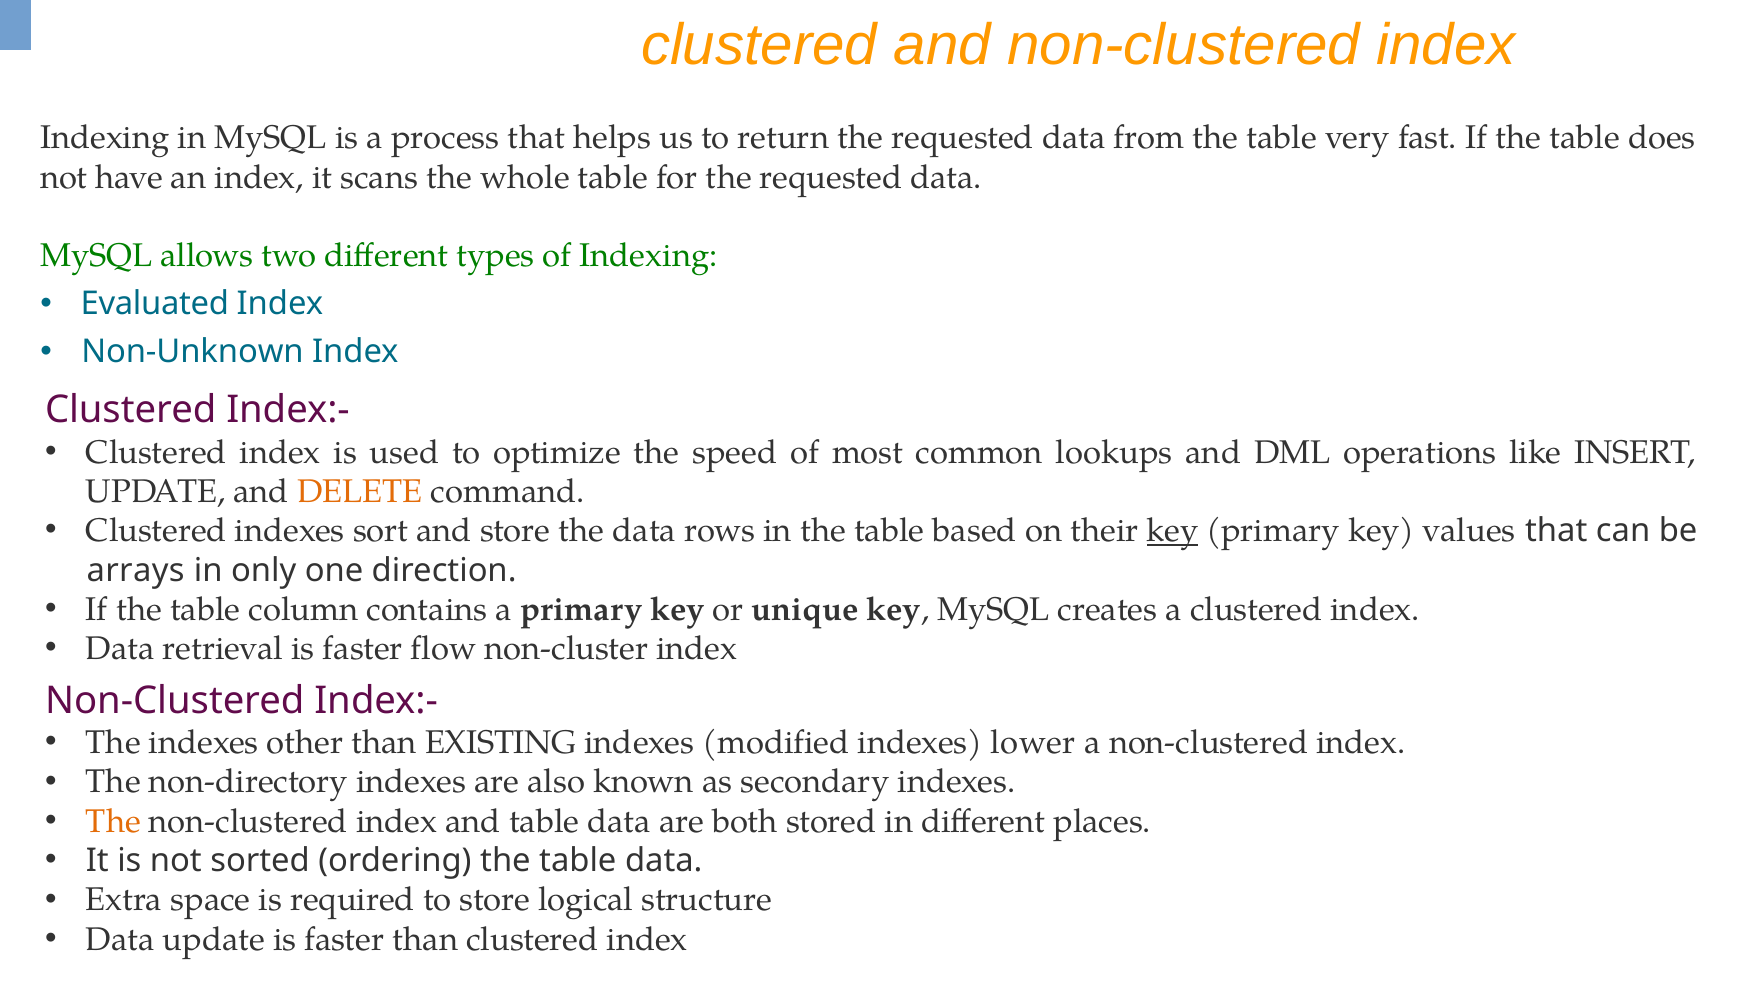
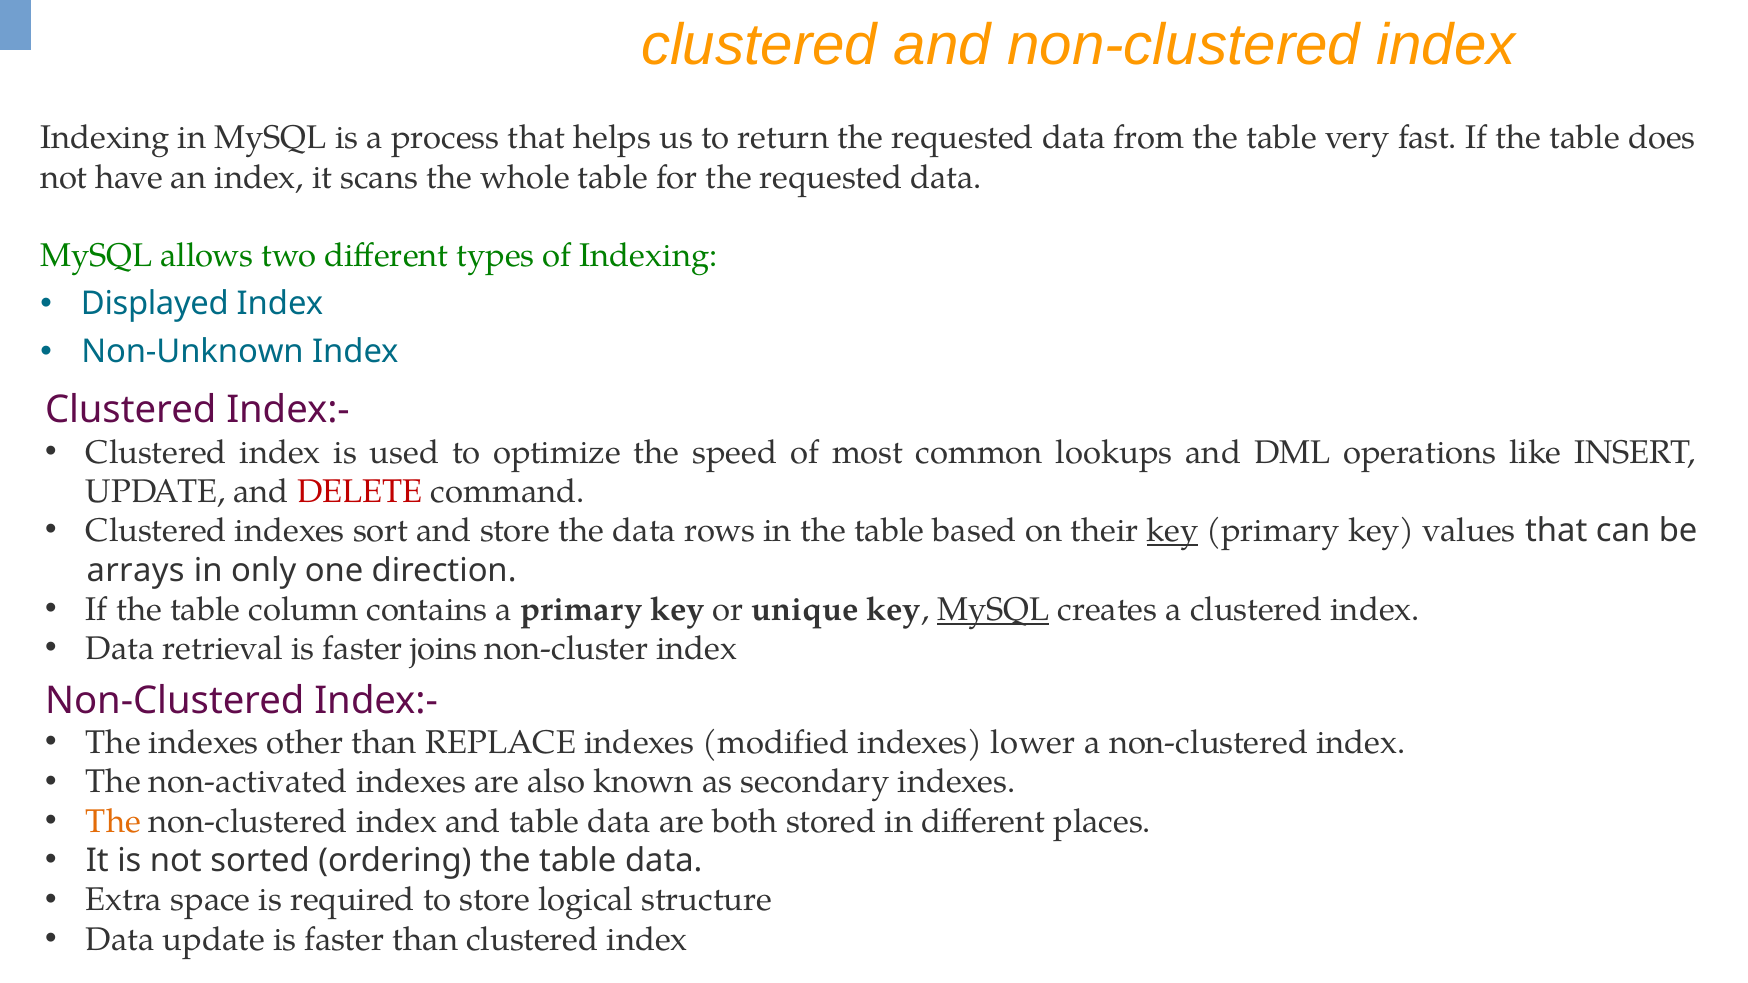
Evaluated: Evaluated -> Displayed (155, 304)
DELETE colour: orange -> red (360, 492)
MySQL underline: none -> present (993, 610)
flow: flow -> joins (444, 649)
EXISTING: EXISTING -> REPLACE (501, 743)
non-directory: non-directory -> non-activated (248, 782)
